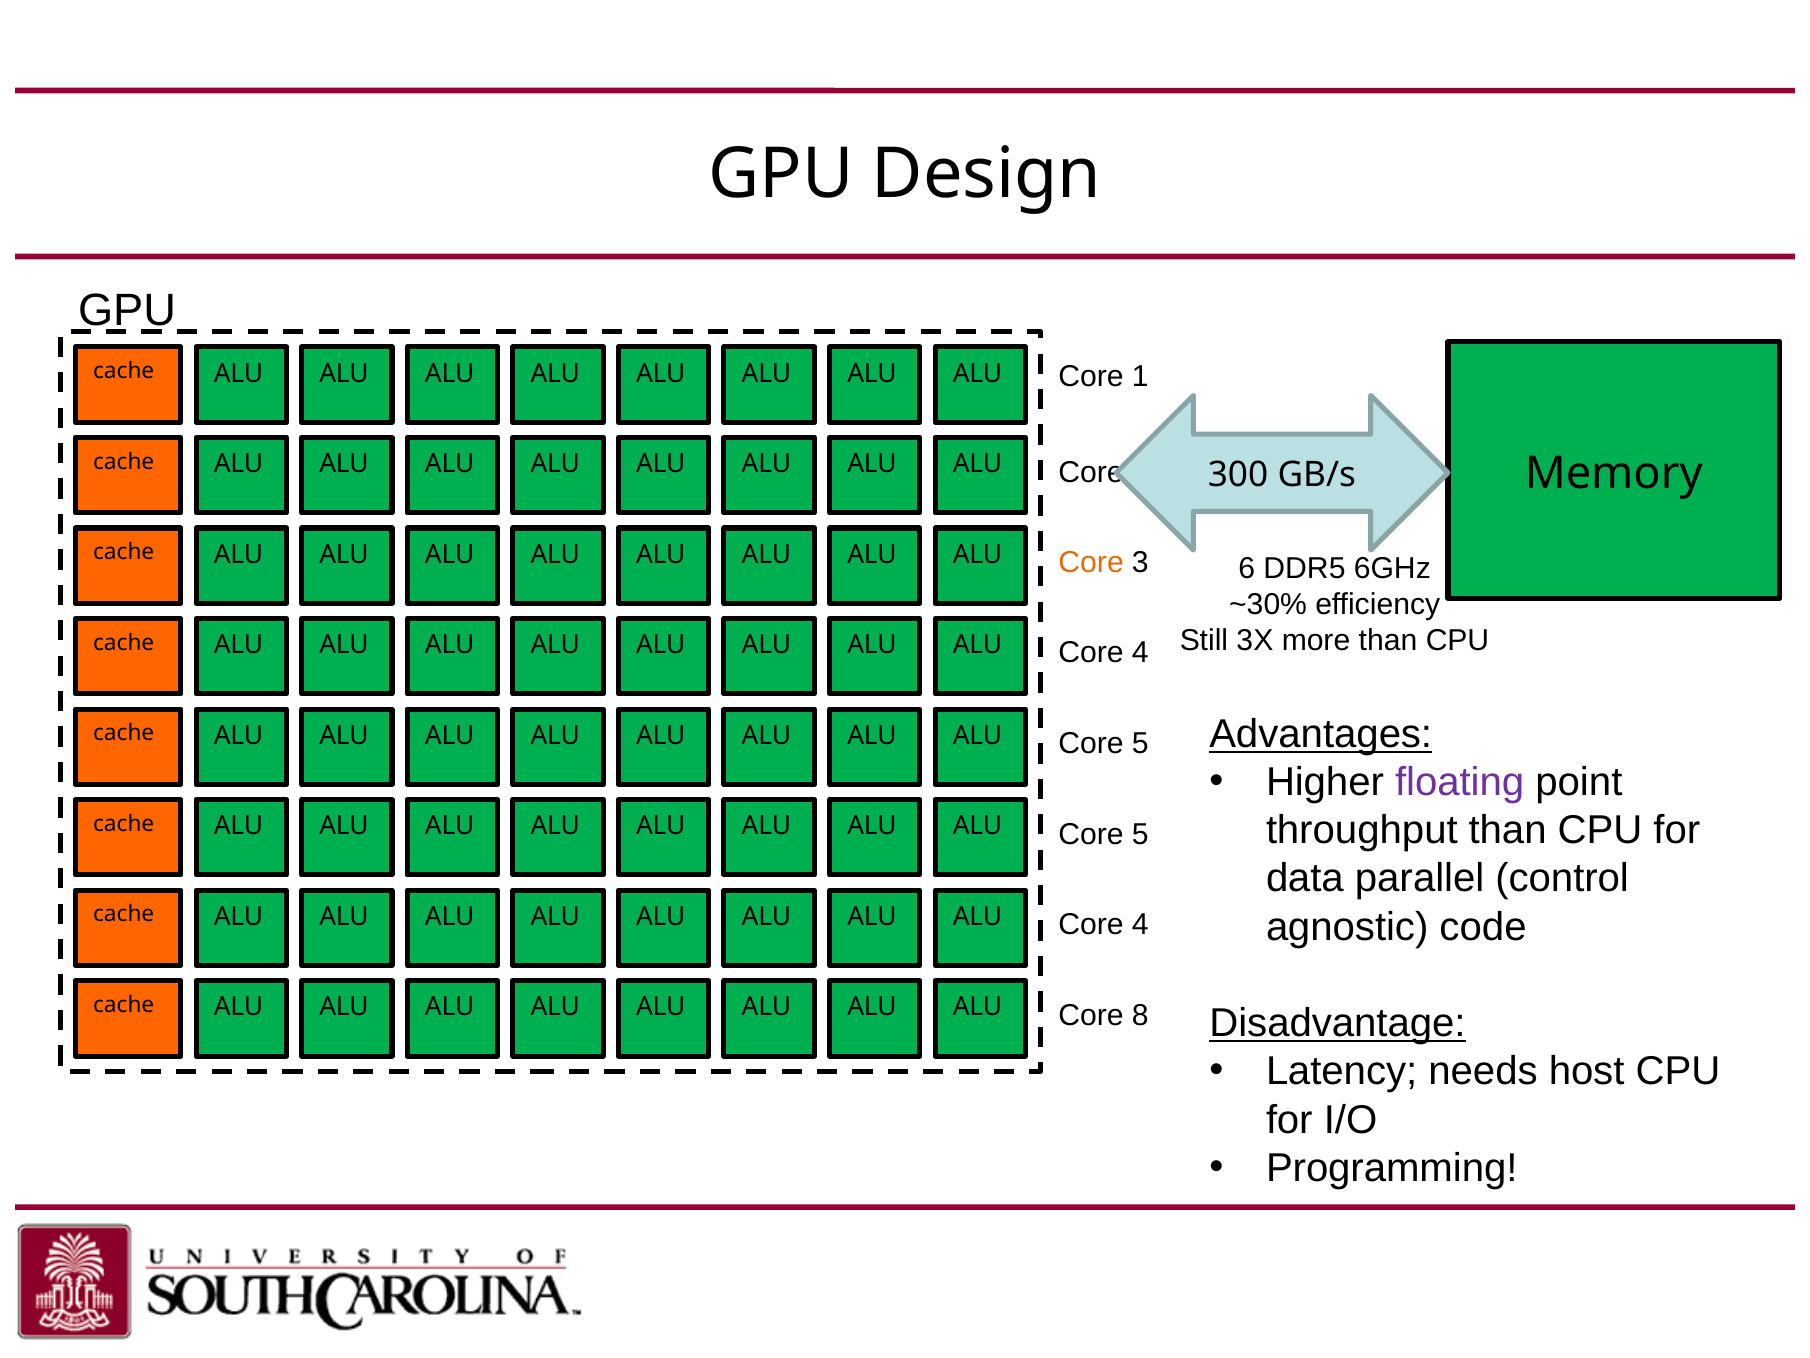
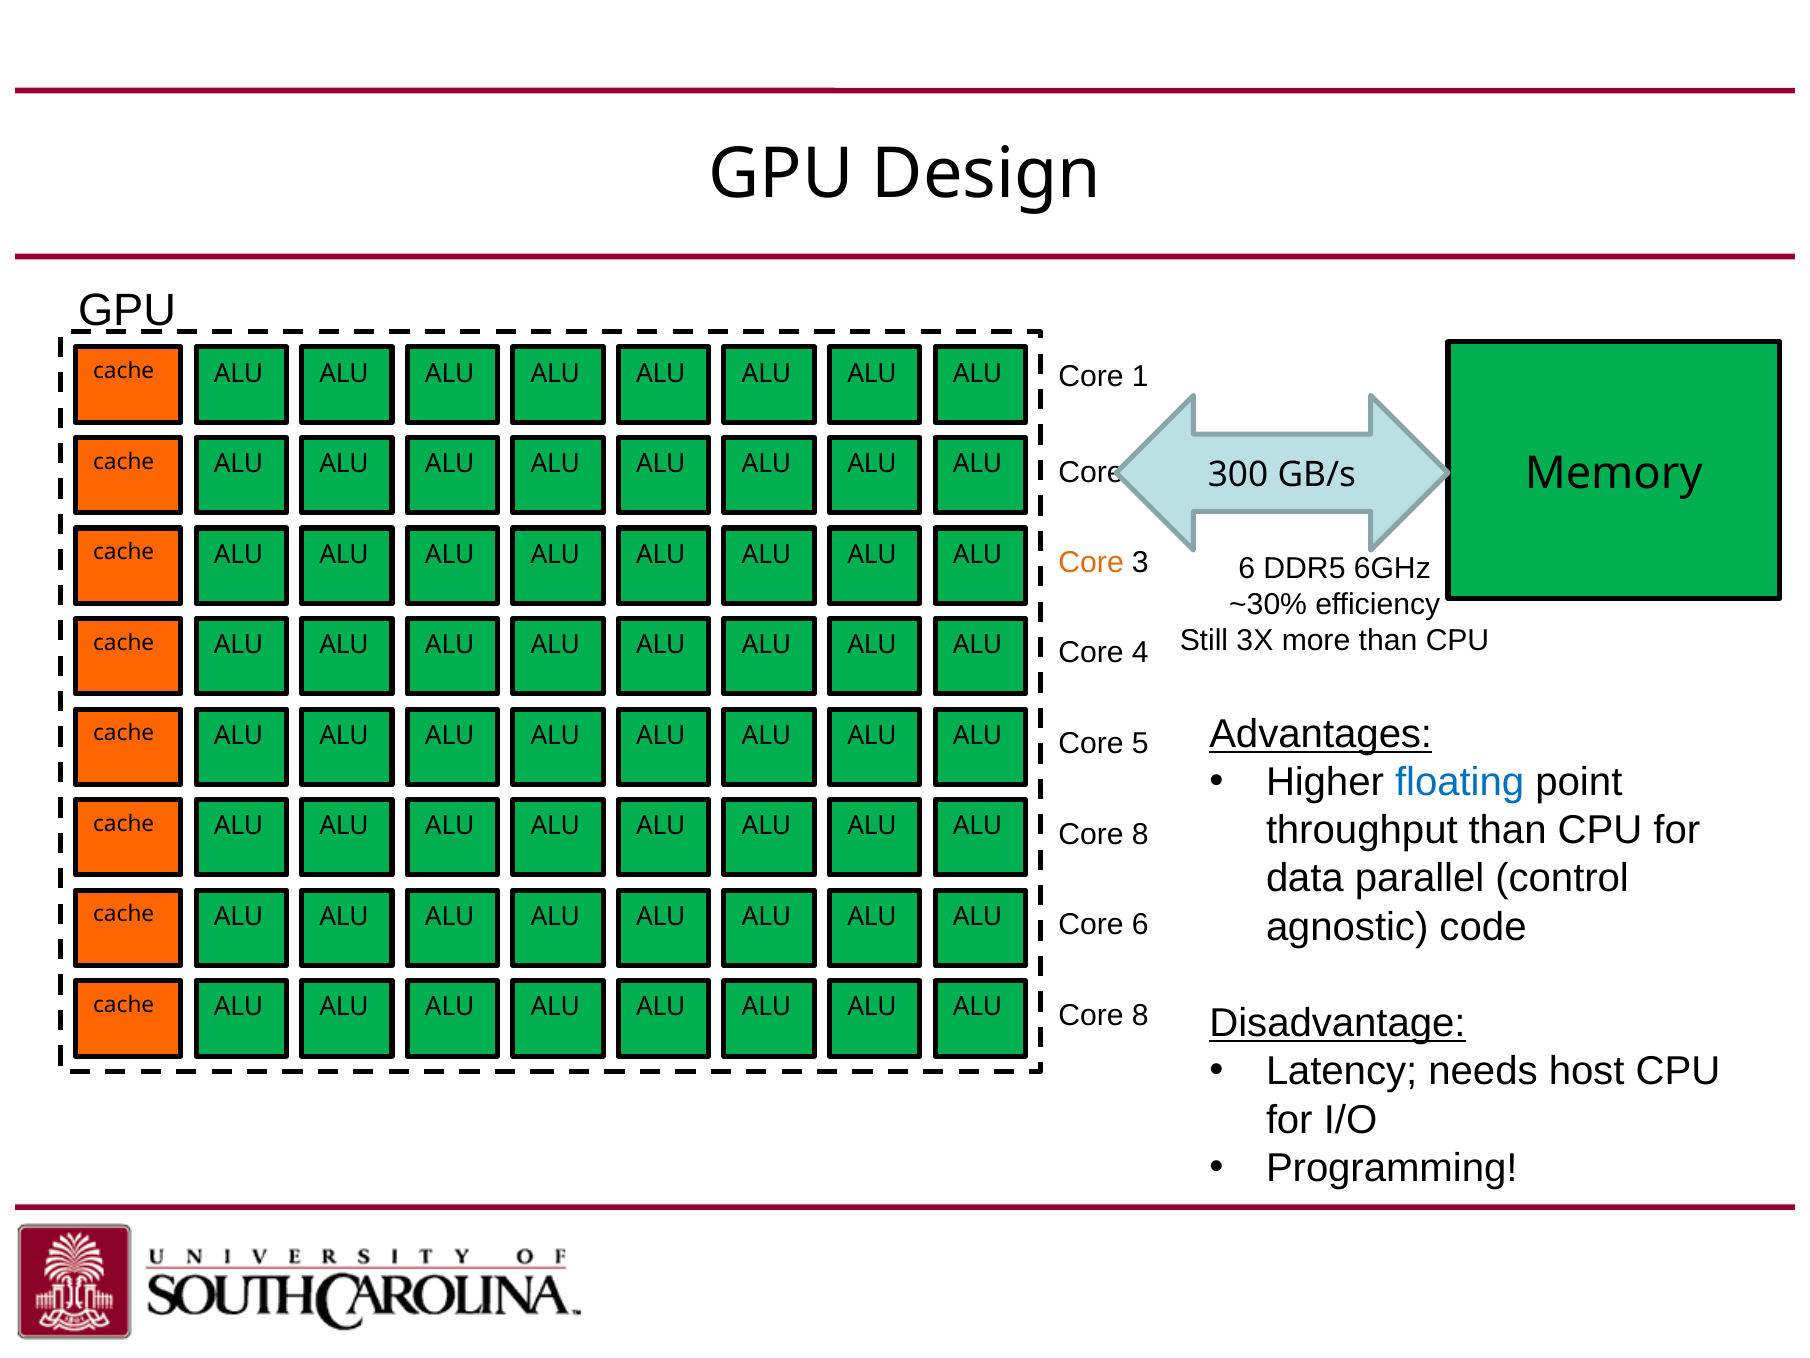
floating colour: purple -> blue (1460, 782)
5: 5 -> 8 (1140, 834)
4: 4 -> 6 (1140, 925)
